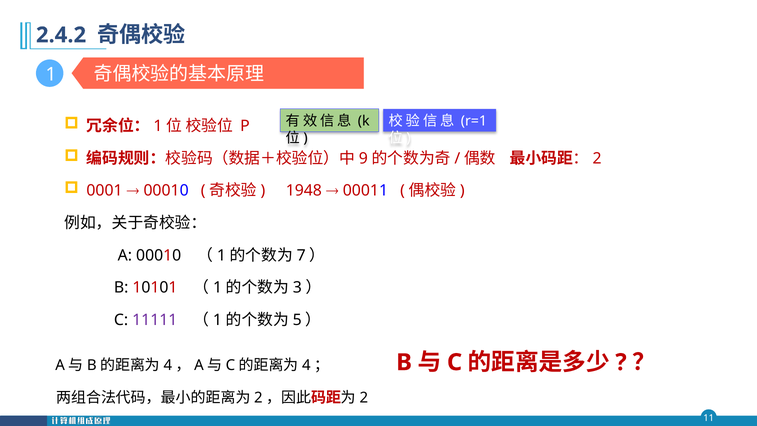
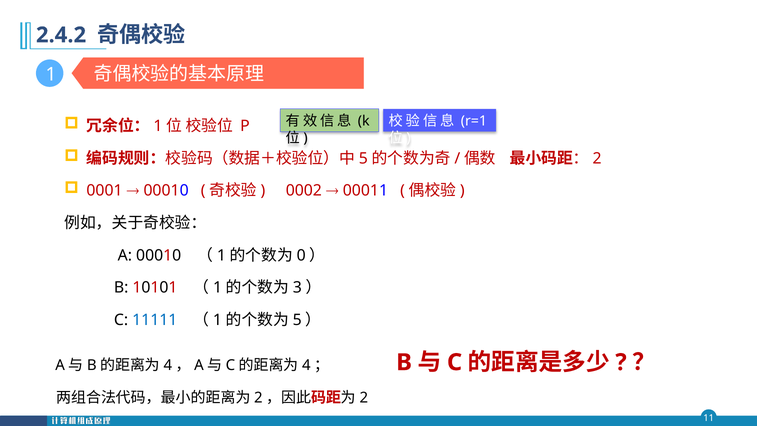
9: 9 -> 5 (363, 158)
1948: 1948 -> 0002 (304, 191)
7: 7 -> 0 (301, 255)
11111 colour: purple -> blue (155, 320)
